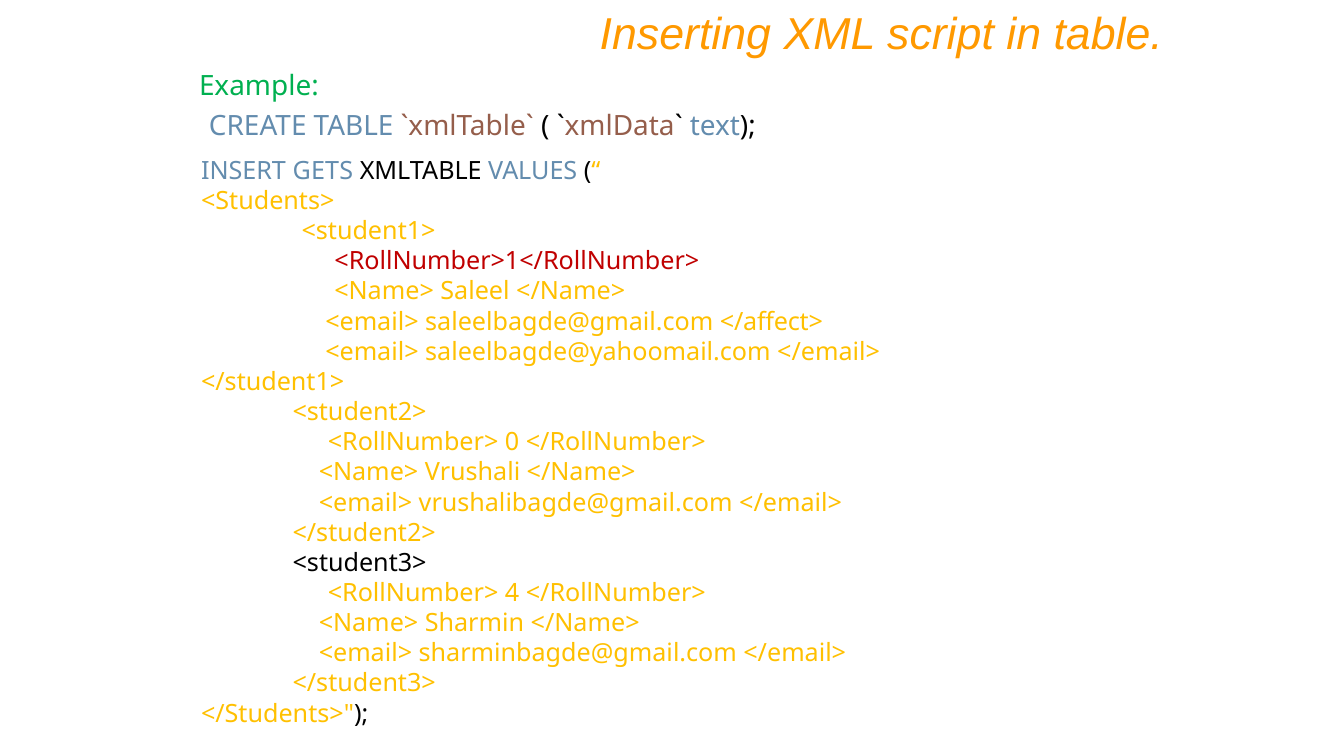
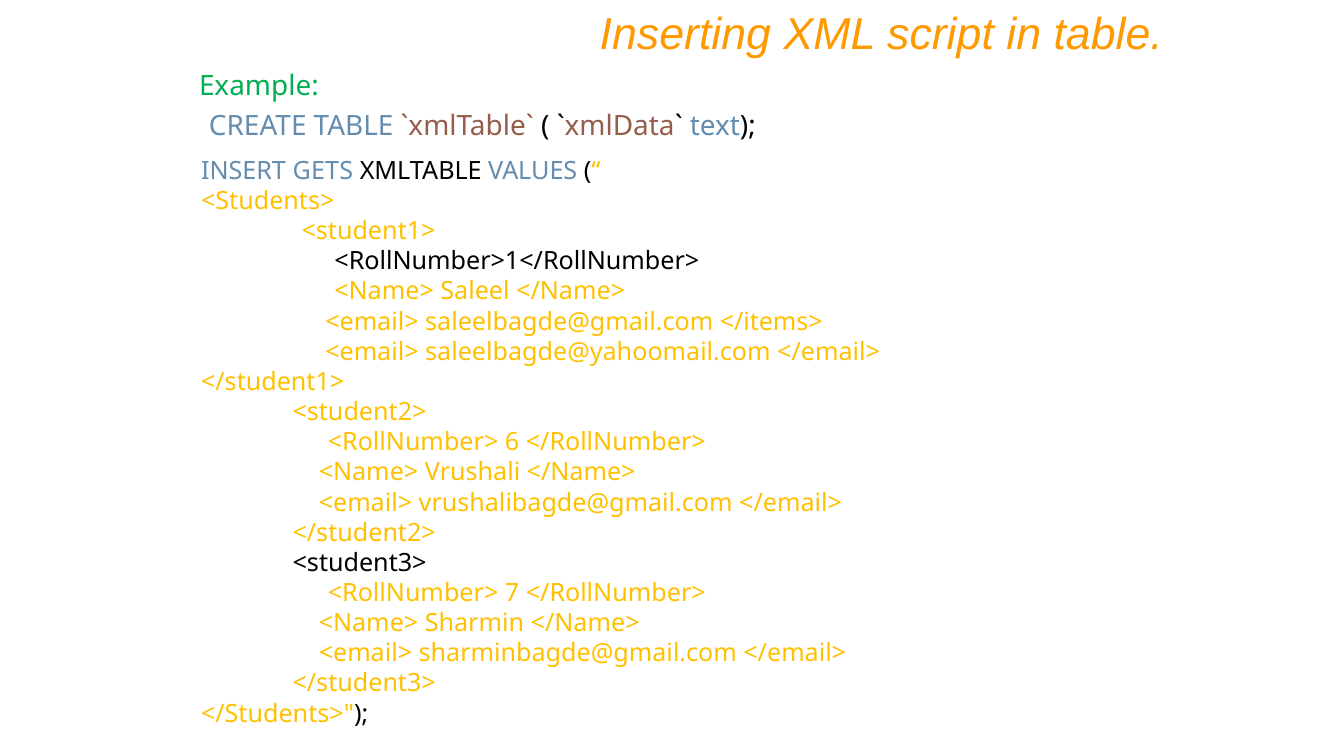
<RollNumber>1</RollNumber> colour: red -> black (517, 262)
</affect>: </affect> -> </items> (771, 322)
0: 0 -> 6 (512, 443)
4: 4 -> 7 (512, 593)
